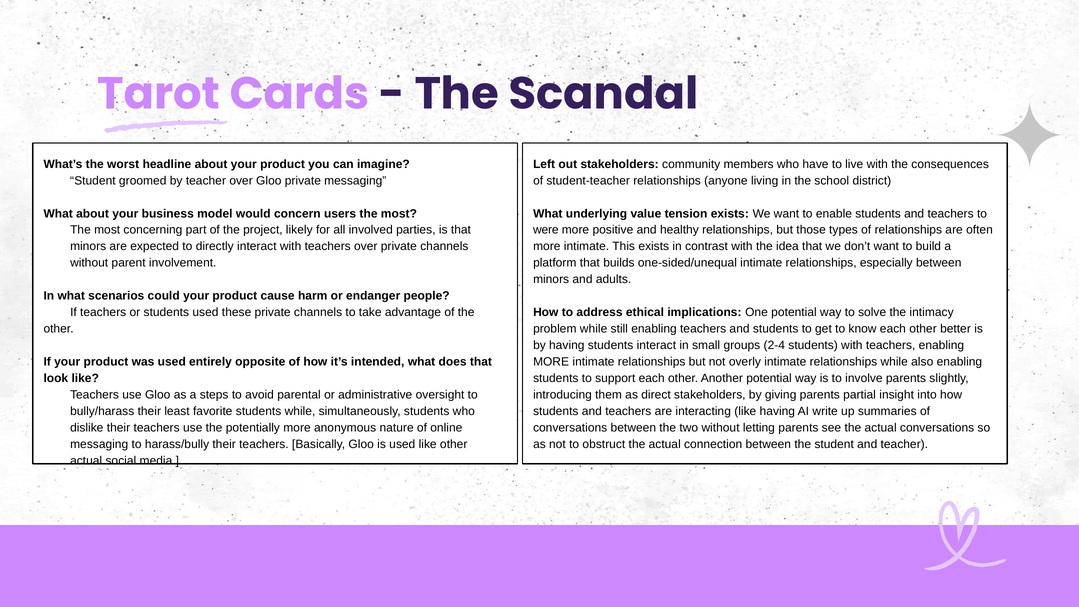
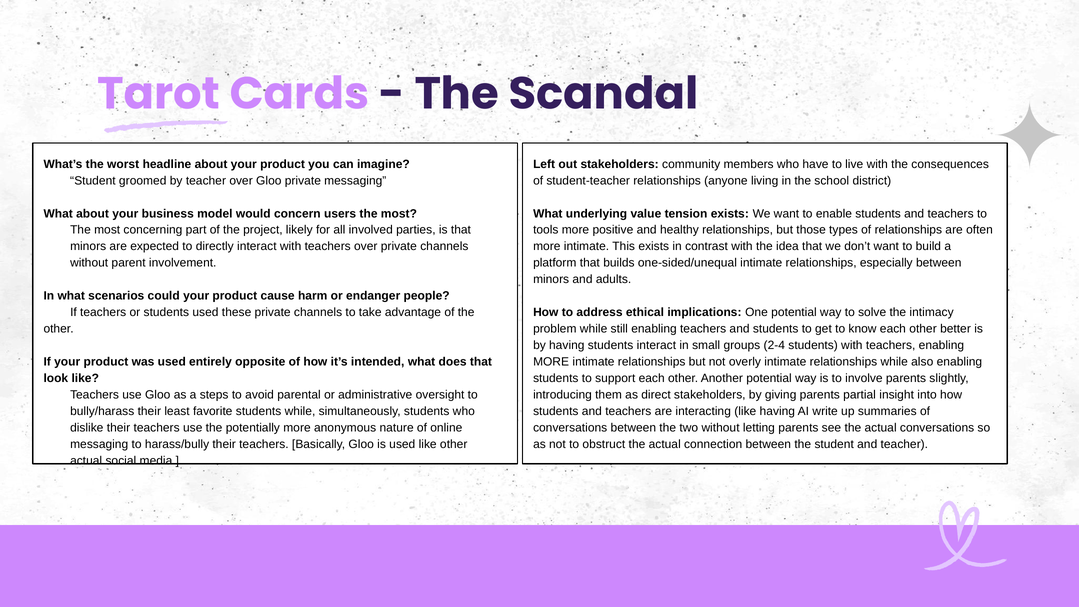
were: were -> tools (546, 230)
